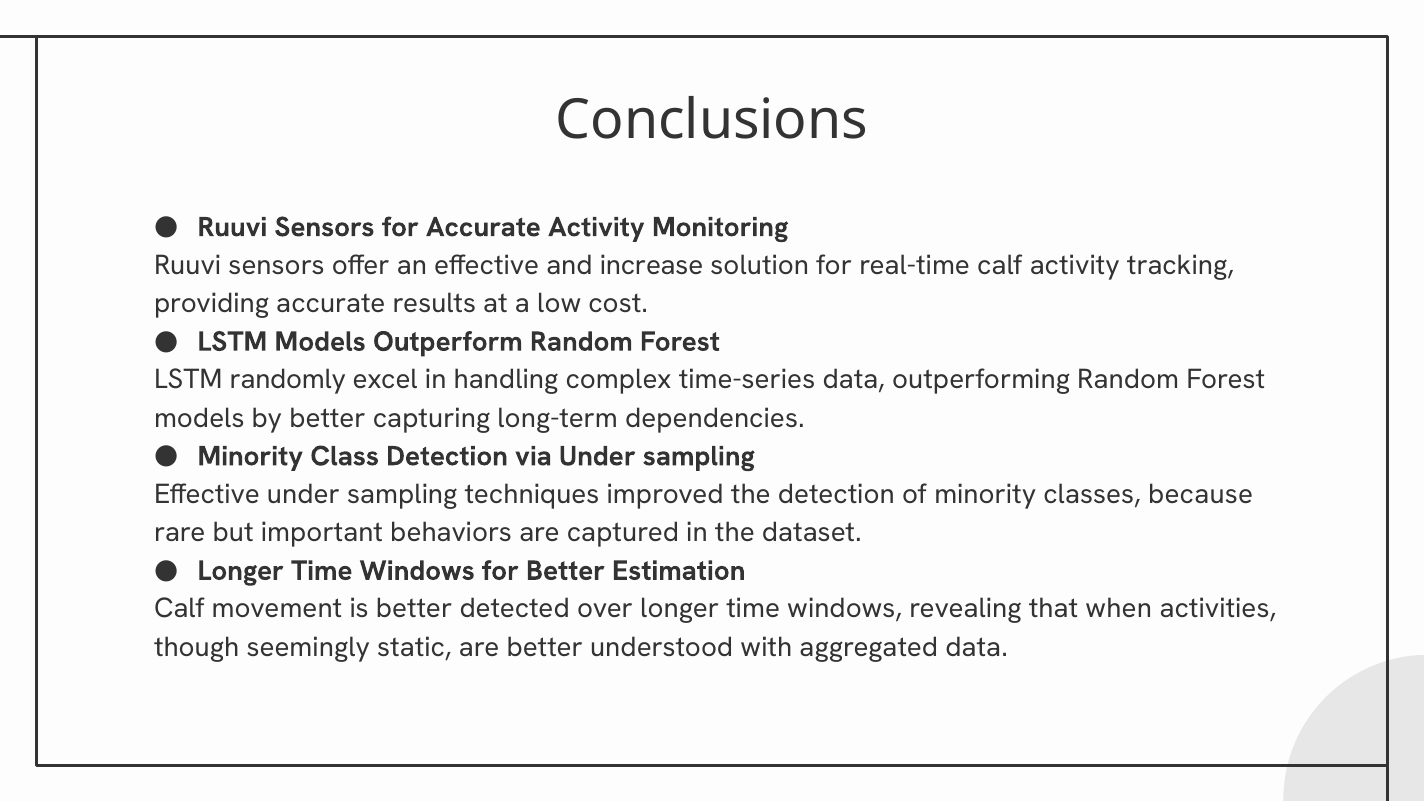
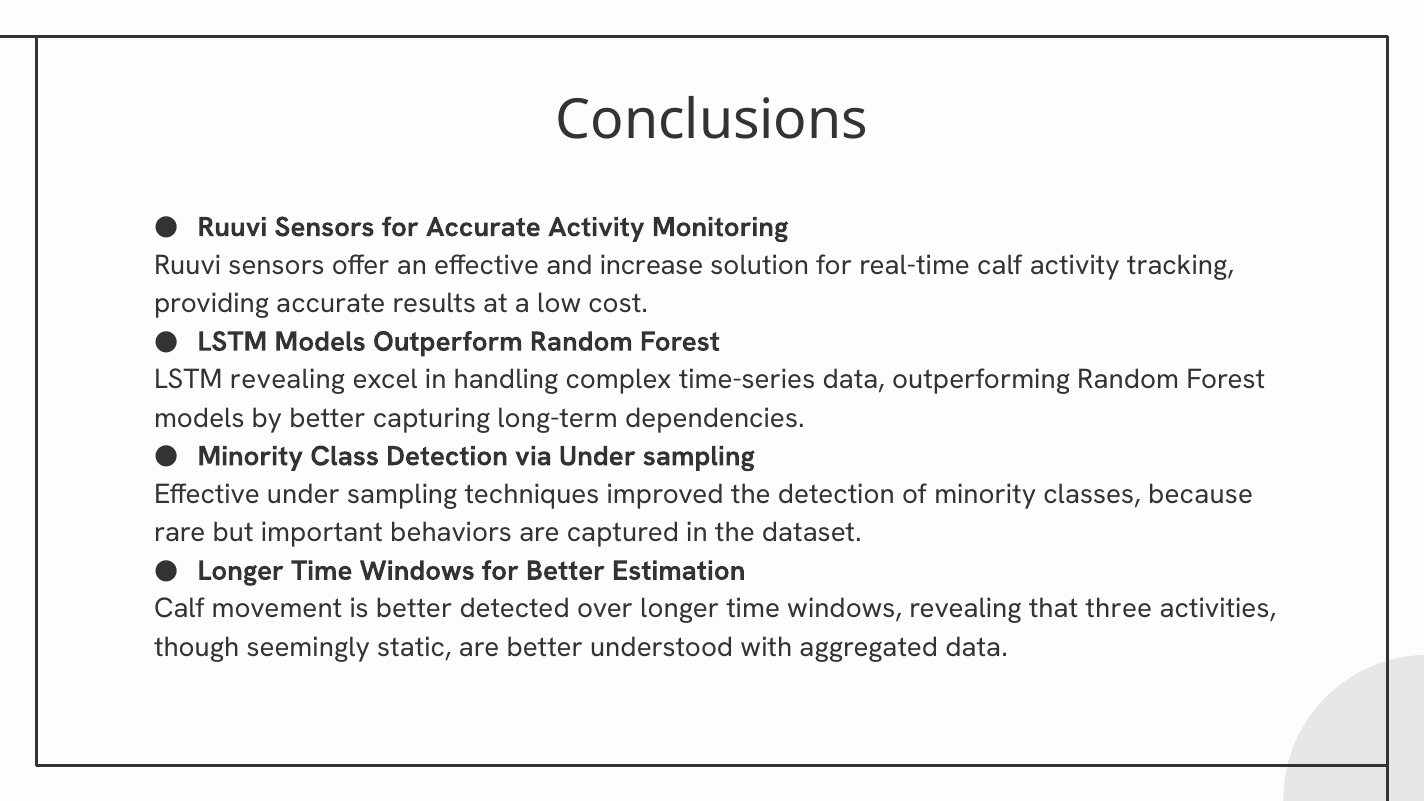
LSTM randomly: randomly -> revealing (288, 380)
when: when -> three (1119, 609)
